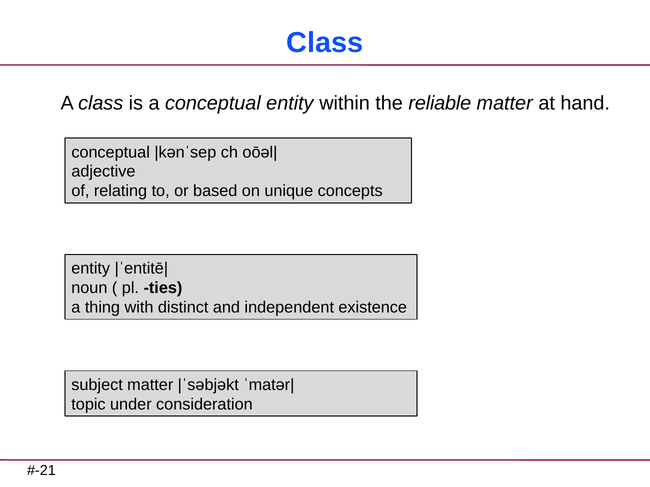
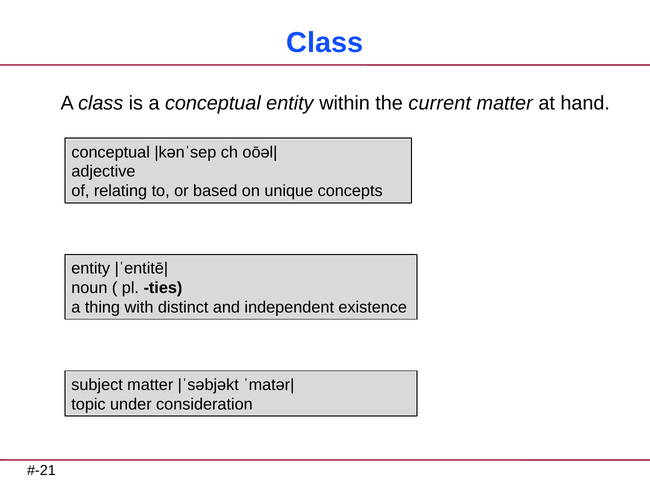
reliable: reliable -> current (440, 103)
